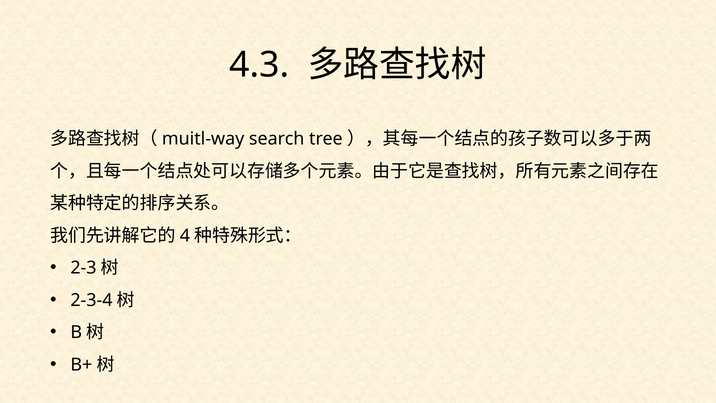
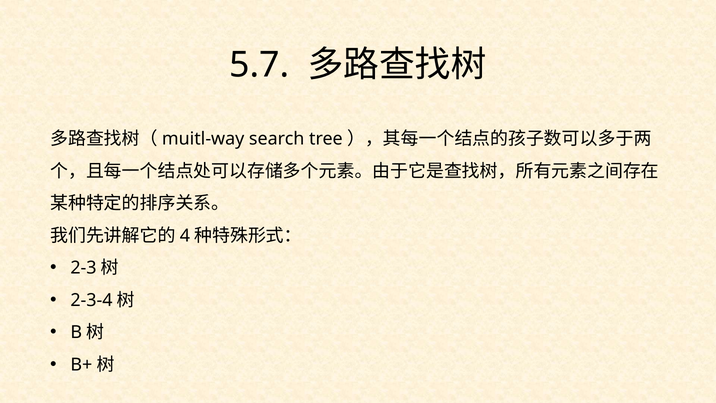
4.3: 4.3 -> 5.7 (259, 65)
